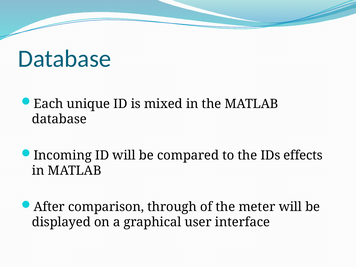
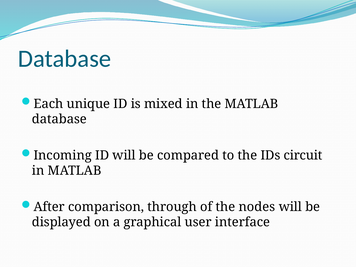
effects: effects -> circuit (303, 155)
meter: meter -> nodes (257, 207)
